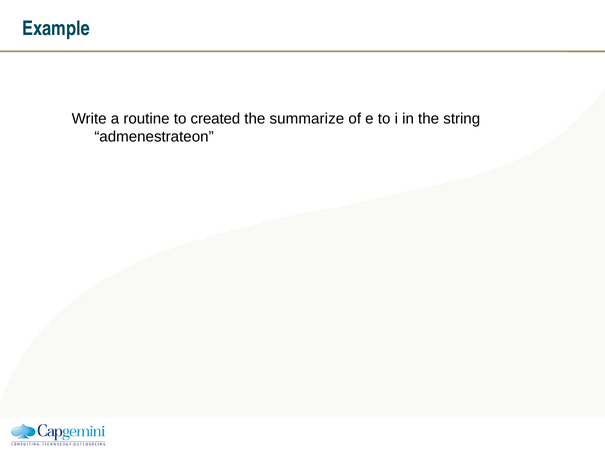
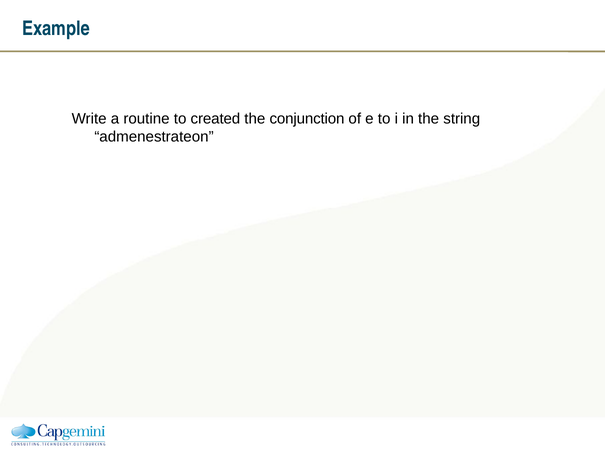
summarize: summarize -> conjunction (307, 119)
